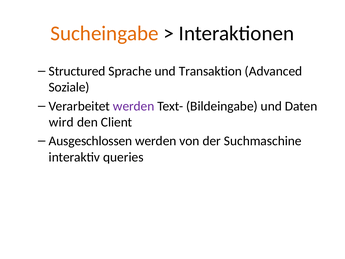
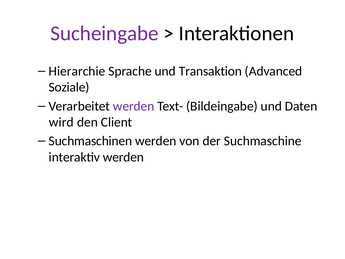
Sucheingabe colour: orange -> purple (105, 33)
Structured: Structured -> Hierarchie (77, 71)
Ausgeschlossen: Ausgeschlossen -> Suchmaschinen (90, 141)
interaktiv queries: queries -> werden (123, 157)
